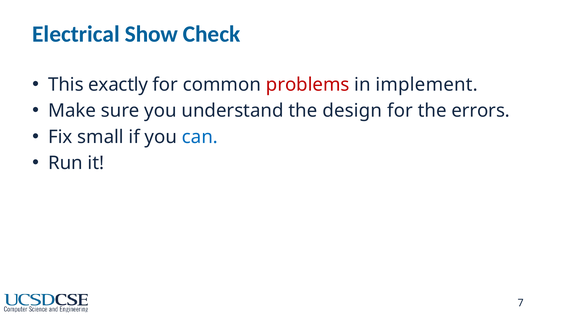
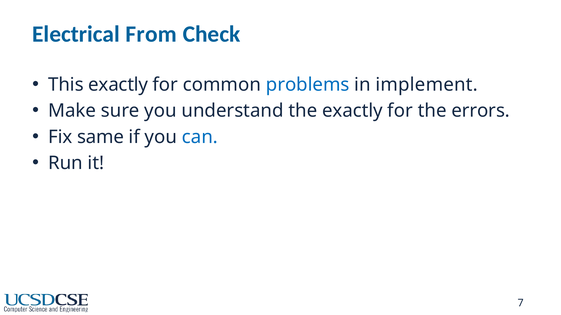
Show: Show -> From (151, 34)
problems colour: red -> blue (308, 85)
the design: design -> exactly (352, 111)
small: small -> same (101, 137)
